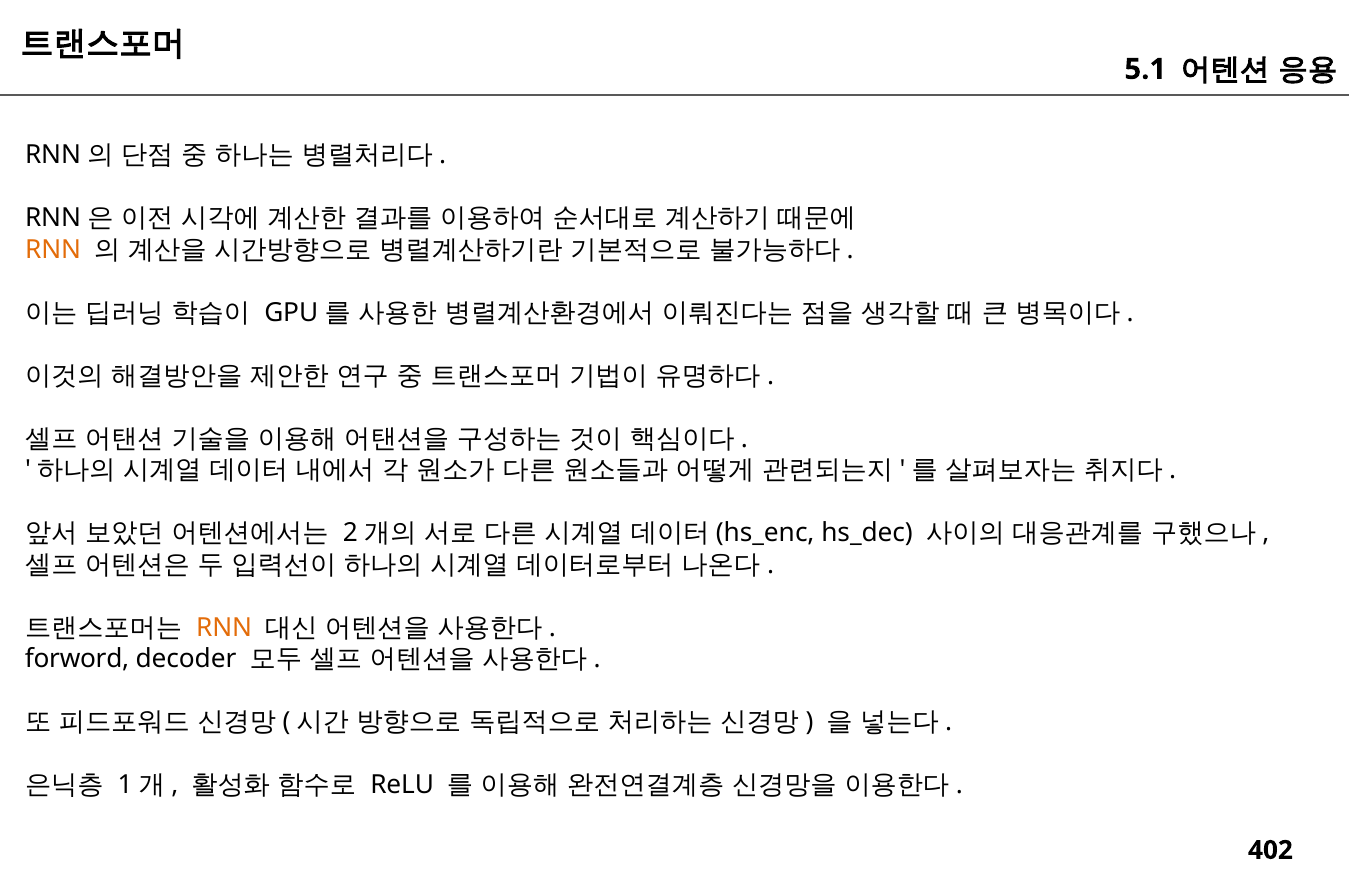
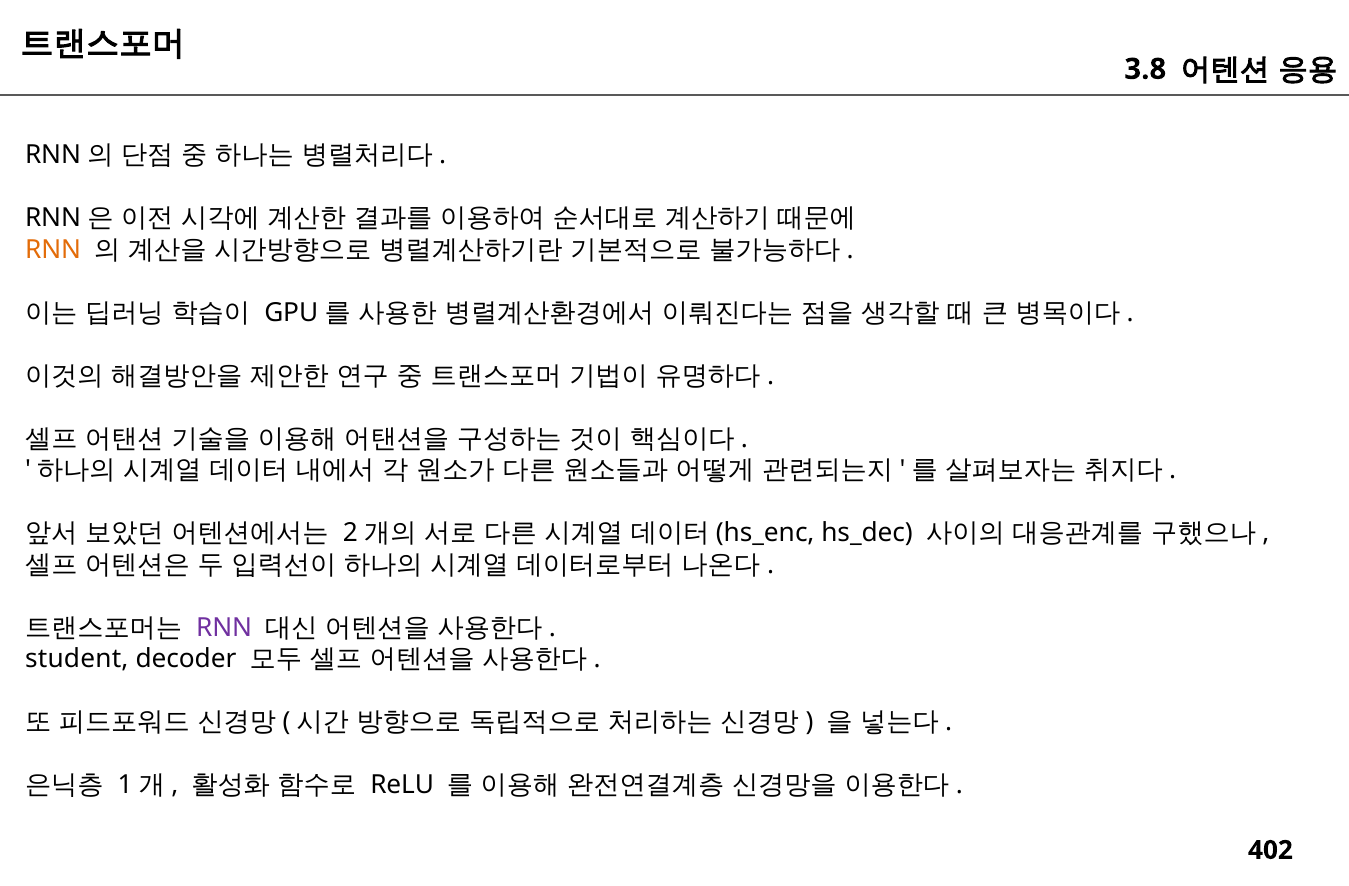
5.1: 5.1 -> 3.8 (1145, 69)
RNN colour: orange -> purple (224, 628)
forword: forword -> student (77, 659)
